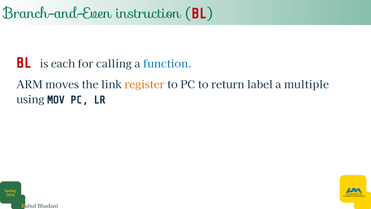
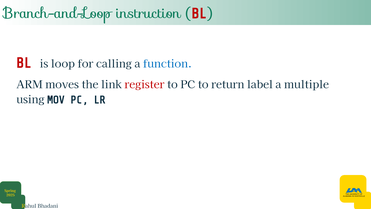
Branch-and-Even: Branch-and-Even -> Branch-and-Loop (58, 13)
each: each -> loop (63, 64)
register colour: orange -> red (144, 85)
